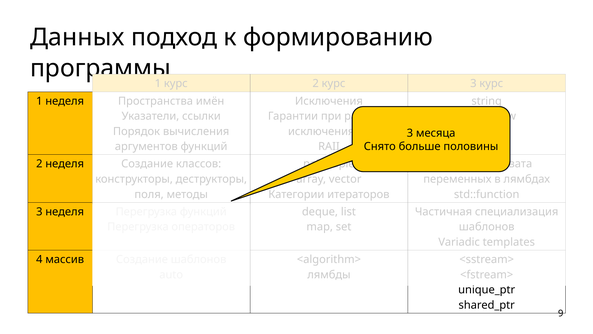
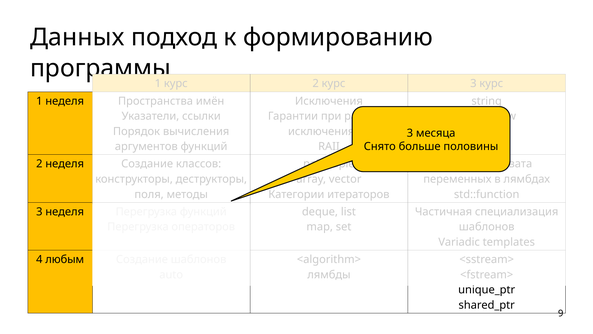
массив: массив -> любым (65, 259)
